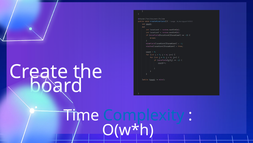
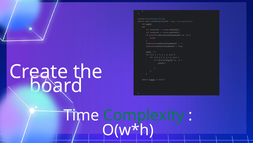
Complexity colour: blue -> green (144, 115)
